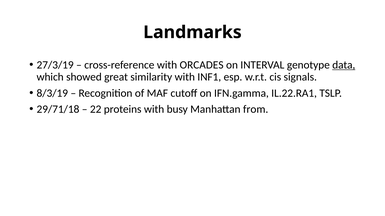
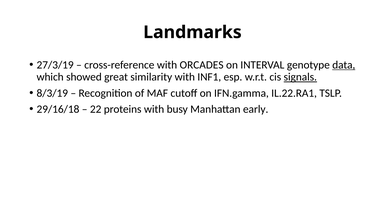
signals underline: none -> present (300, 77)
29/71/18: 29/71/18 -> 29/16/18 (58, 110)
from: from -> early (256, 110)
